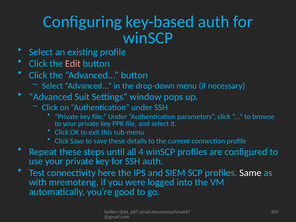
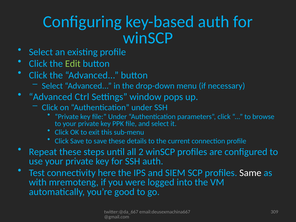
Edit colour: pink -> light green (73, 64)
Suit: Suit -> Ctrl (82, 97)
4: 4 -> 2 (141, 152)
